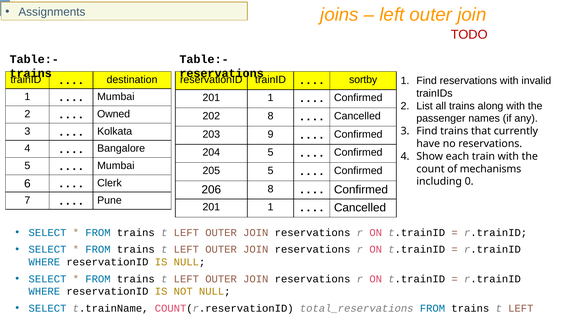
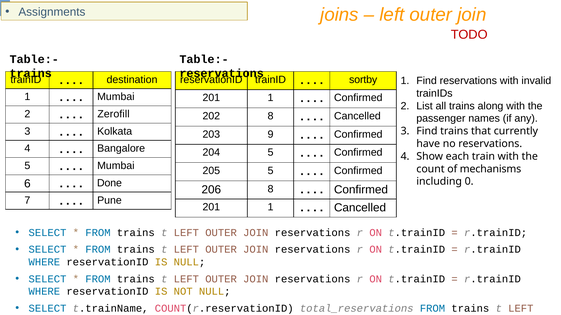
Owned: Owned -> Zerofill (113, 114)
Clerk: Clerk -> Done (109, 183)
